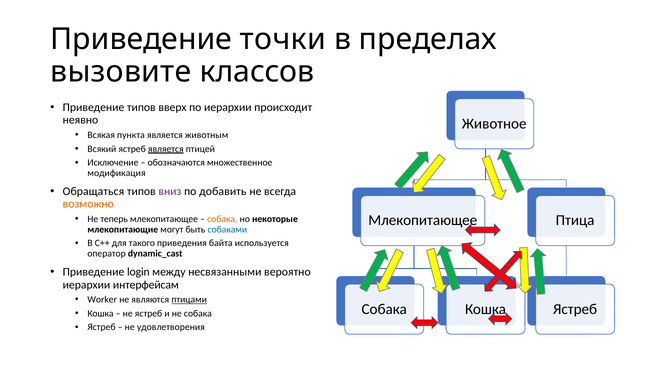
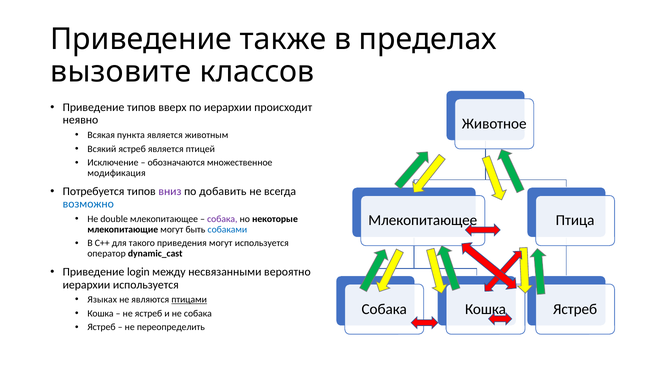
точки: точки -> также (283, 39)
является underline: present -> none (166, 149)
Обращаться: Обращаться -> Потребуется (94, 192)
возможно colour: orange -> blue (88, 204)
теперь: теперь -> double (114, 219)
собака colour: orange -> purple (222, 219)
приведения байта: байта -> могут (221, 243)
иерархии интерфейсам: интерфейсам -> используется (146, 285)
Worker: Worker -> Языках (102, 300)
удовлетворения: удовлетворения -> переопределить (171, 327)
